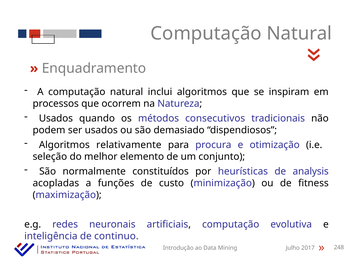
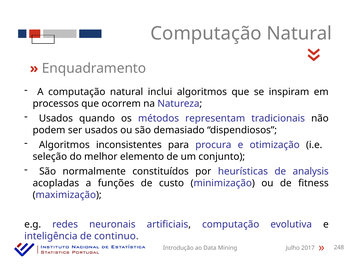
consecutivos: consecutivos -> representam (215, 118)
relativamente: relativamente -> inconsistentes (129, 145)
